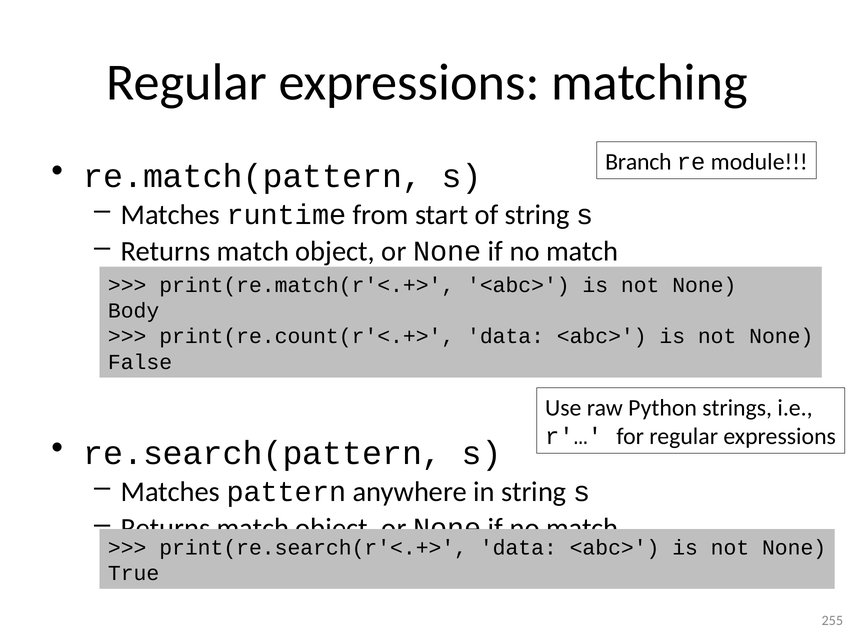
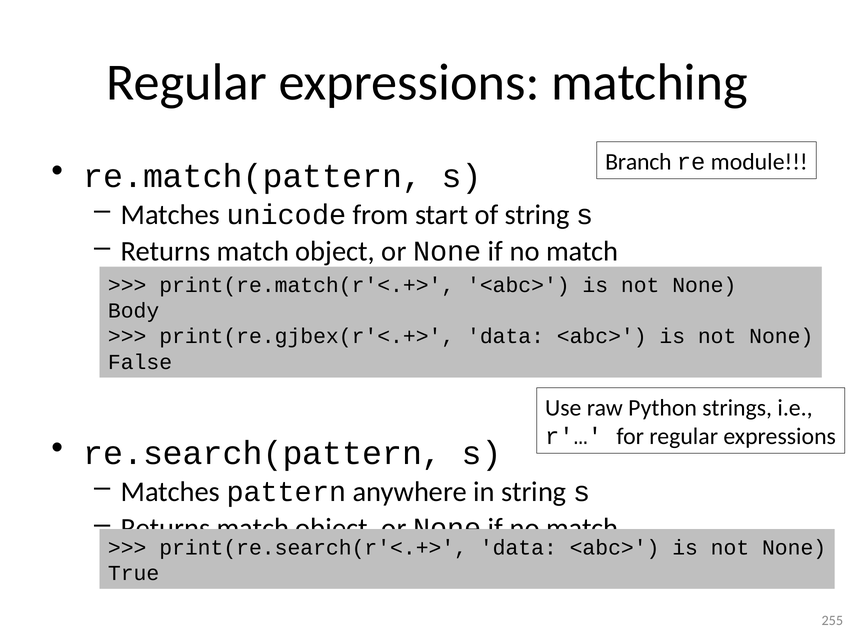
runtime: runtime -> unicode (286, 215)
print(re.count(r'<.+>: print(re.count(r'<.+> -> print(re.gjbex(r'<.+> (307, 337)
